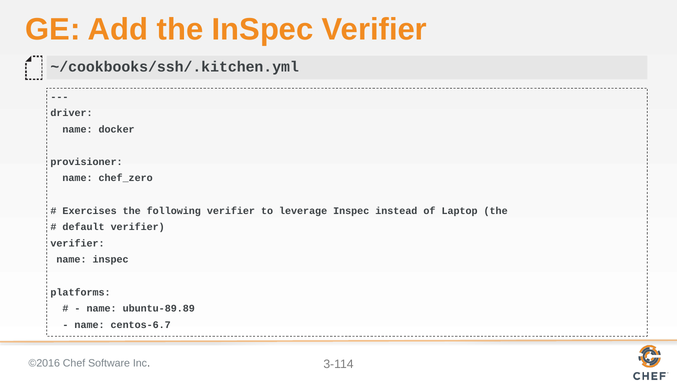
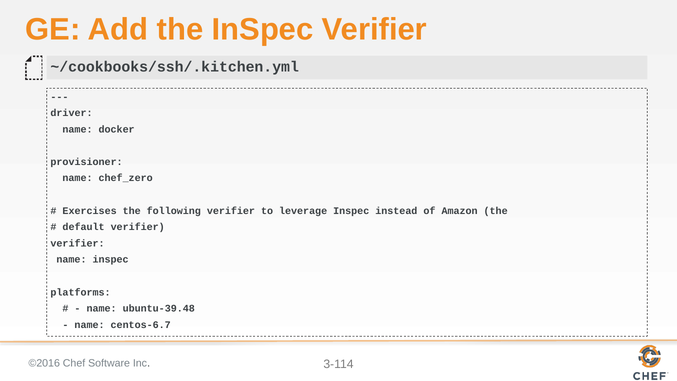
Laptop: Laptop -> Amazon (460, 211)
ubuntu-89.89: ubuntu-89.89 -> ubuntu-39.48 (159, 308)
